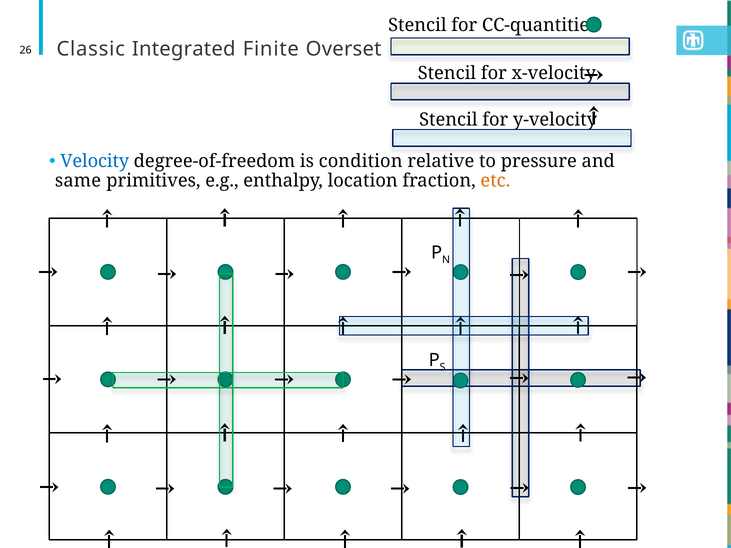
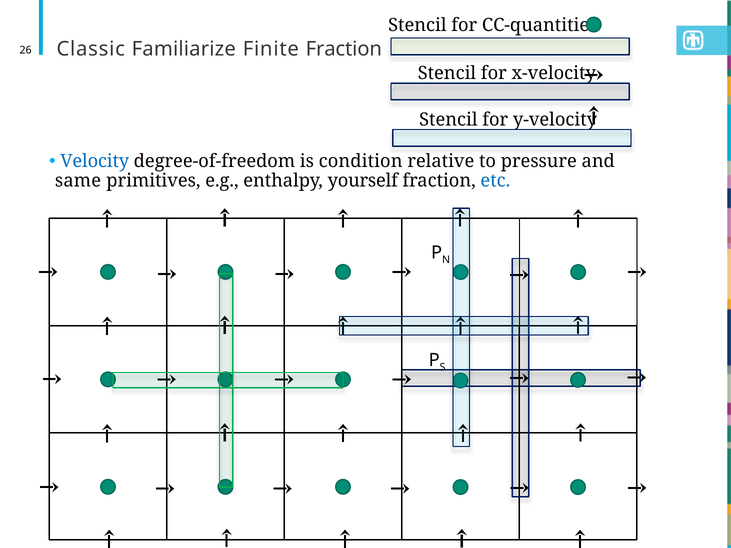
Integrated: Integrated -> Familiarize (184, 49)
Finite Overset: Overset -> Fraction (344, 49)
location: location -> yourself (363, 181)
etc colour: orange -> blue (495, 181)
